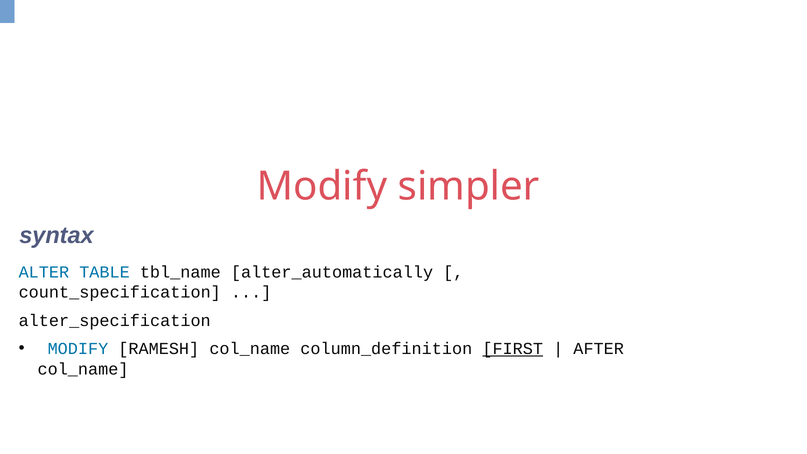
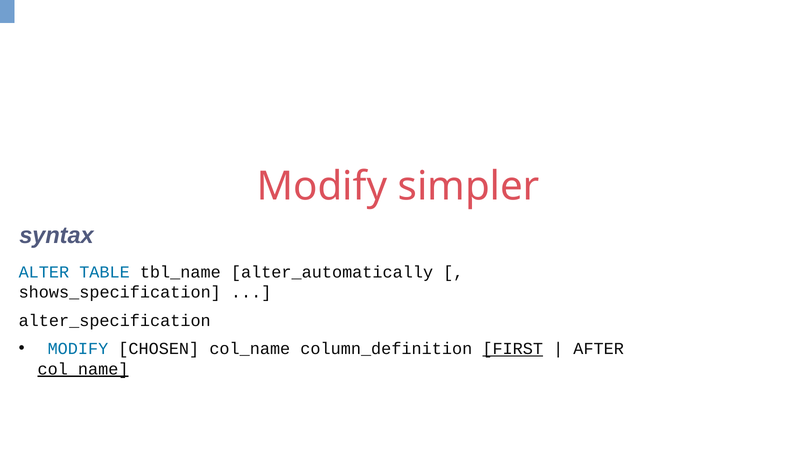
count_specification: count_specification -> shows_specification (120, 292)
RAMESH: RAMESH -> CHOSEN (159, 349)
col_name underline: none -> present (83, 369)
